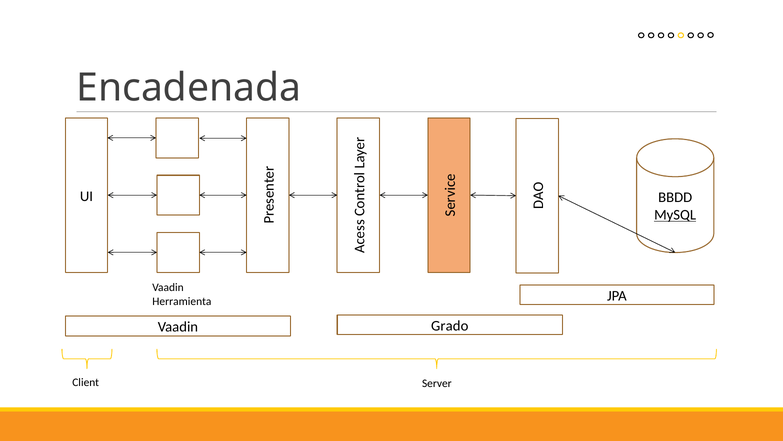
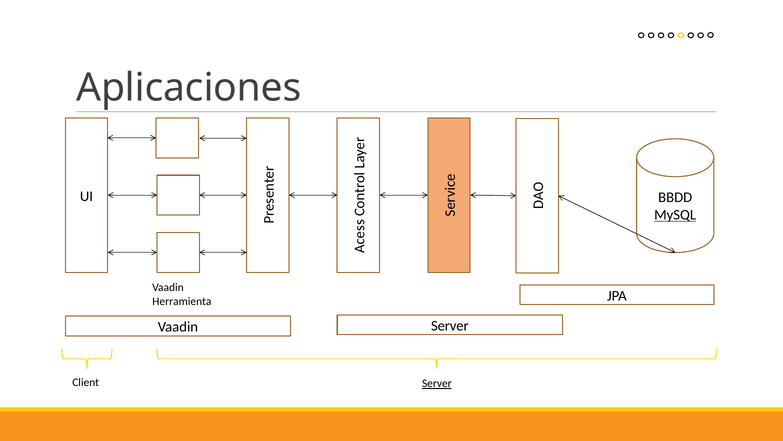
Encadenada: Encadenada -> Aplicaciones (189, 88)
Grado: Grado -> Server (450, 325)
Server underline: none -> present (437, 383)
